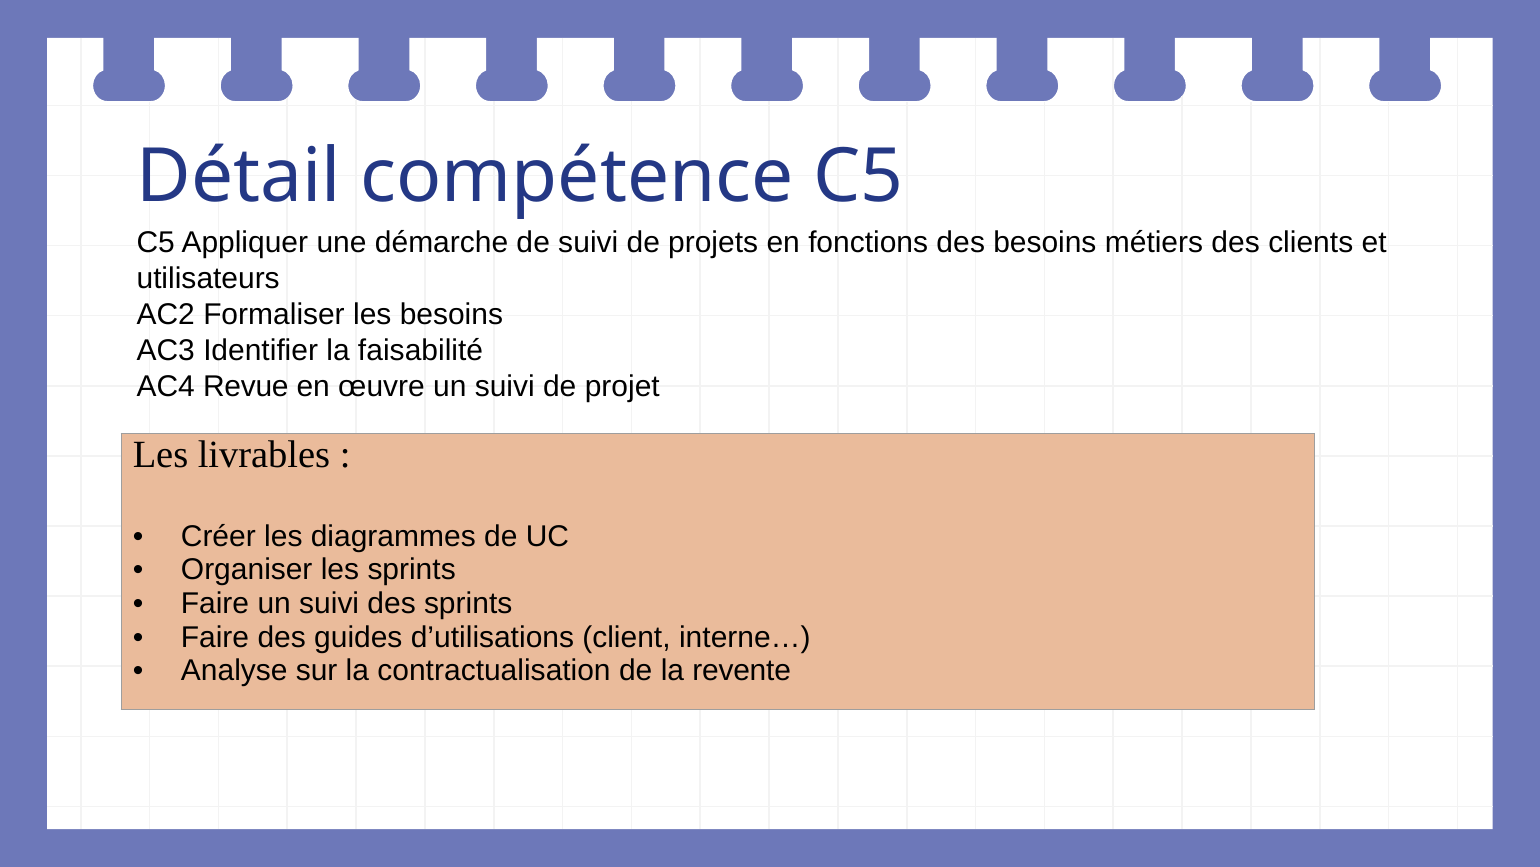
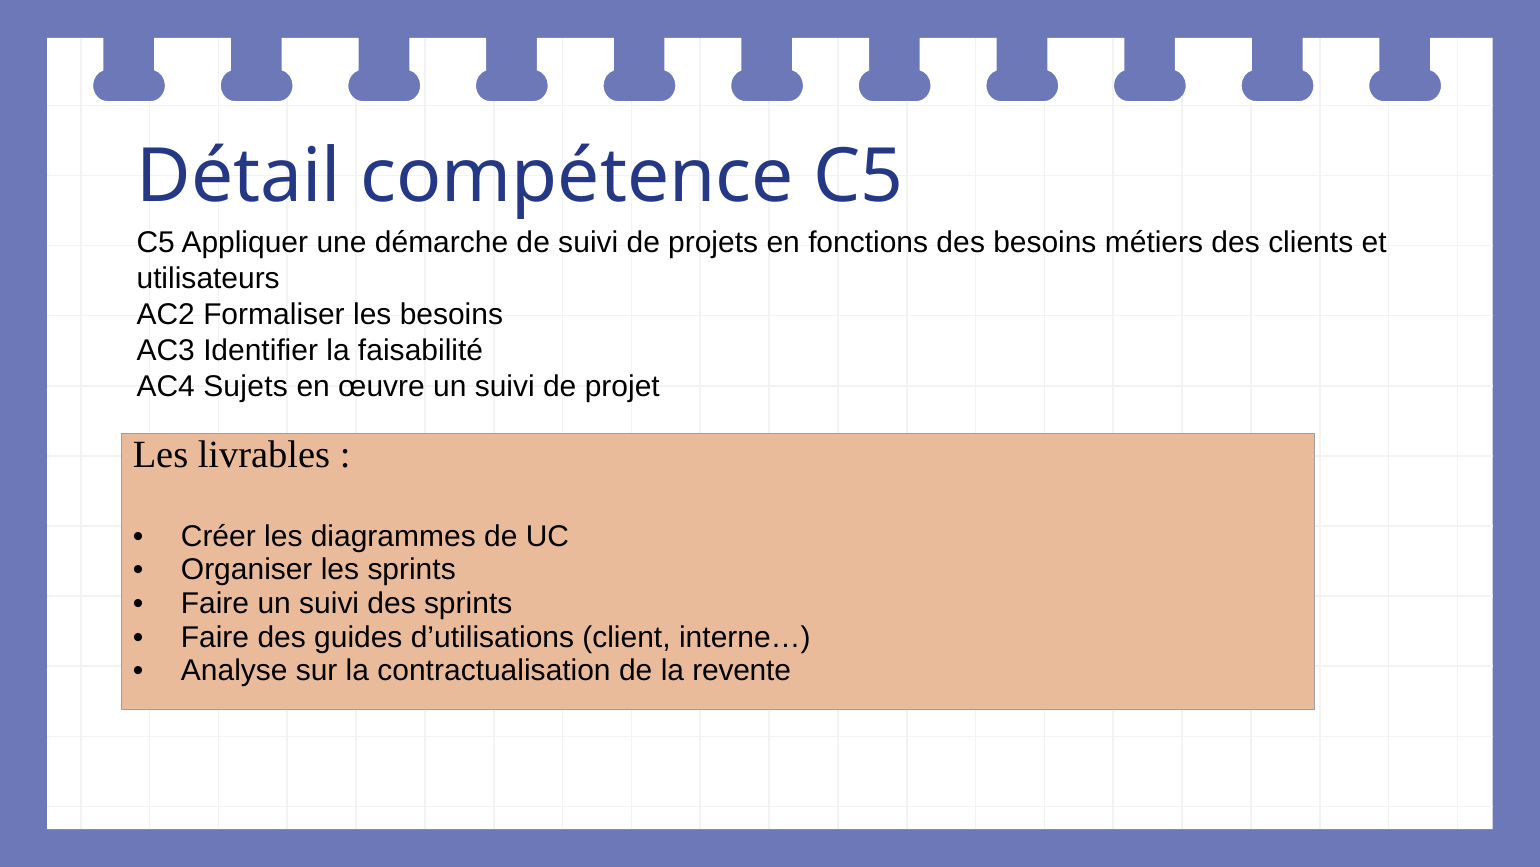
Revue: Revue -> Sujets (246, 387)
